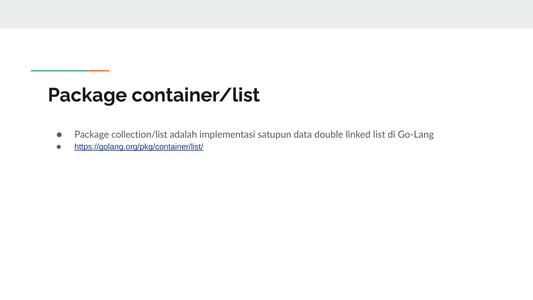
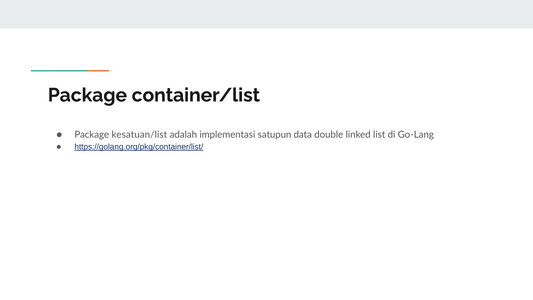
collection/list: collection/list -> kesatuan/list (139, 135)
